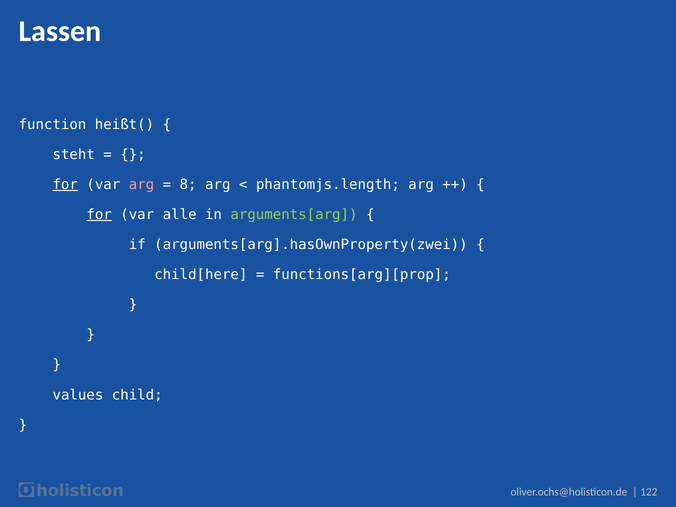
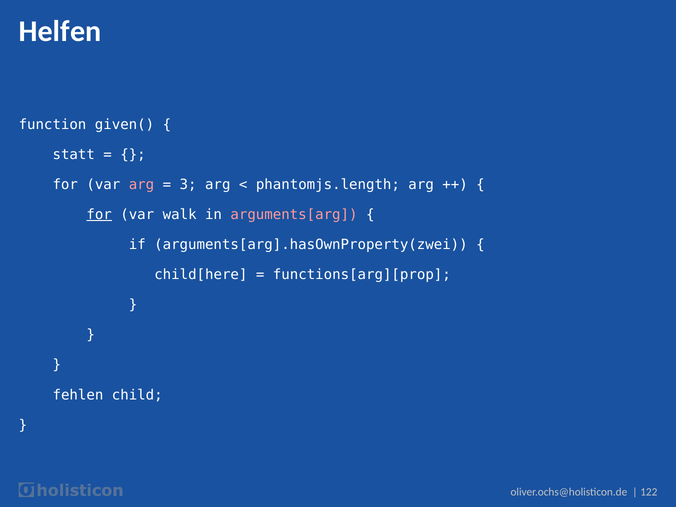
Lassen: Lassen -> Helfen (60, 31)
heißt(: heißt( -> given( (124, 124)
steht: steht -> statt (74, 155)
for underline: present -> none (65, 185)
8: 8 -> 3 (188, 185)
alle: alle -> walk (180, 215)
arguments[arg colour: light green -> pink (294, 215)
values: values -> fehlen (78, 395)
